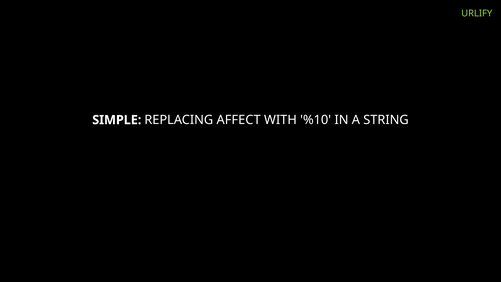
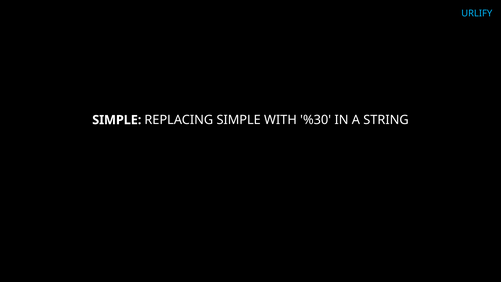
URLIFY colour: light green -> light blue (477, 13)
REPLACING AFFECT: AFFECT -> SIMPLE (239, 120)
%10: %10 -> %30 (316, 120)
